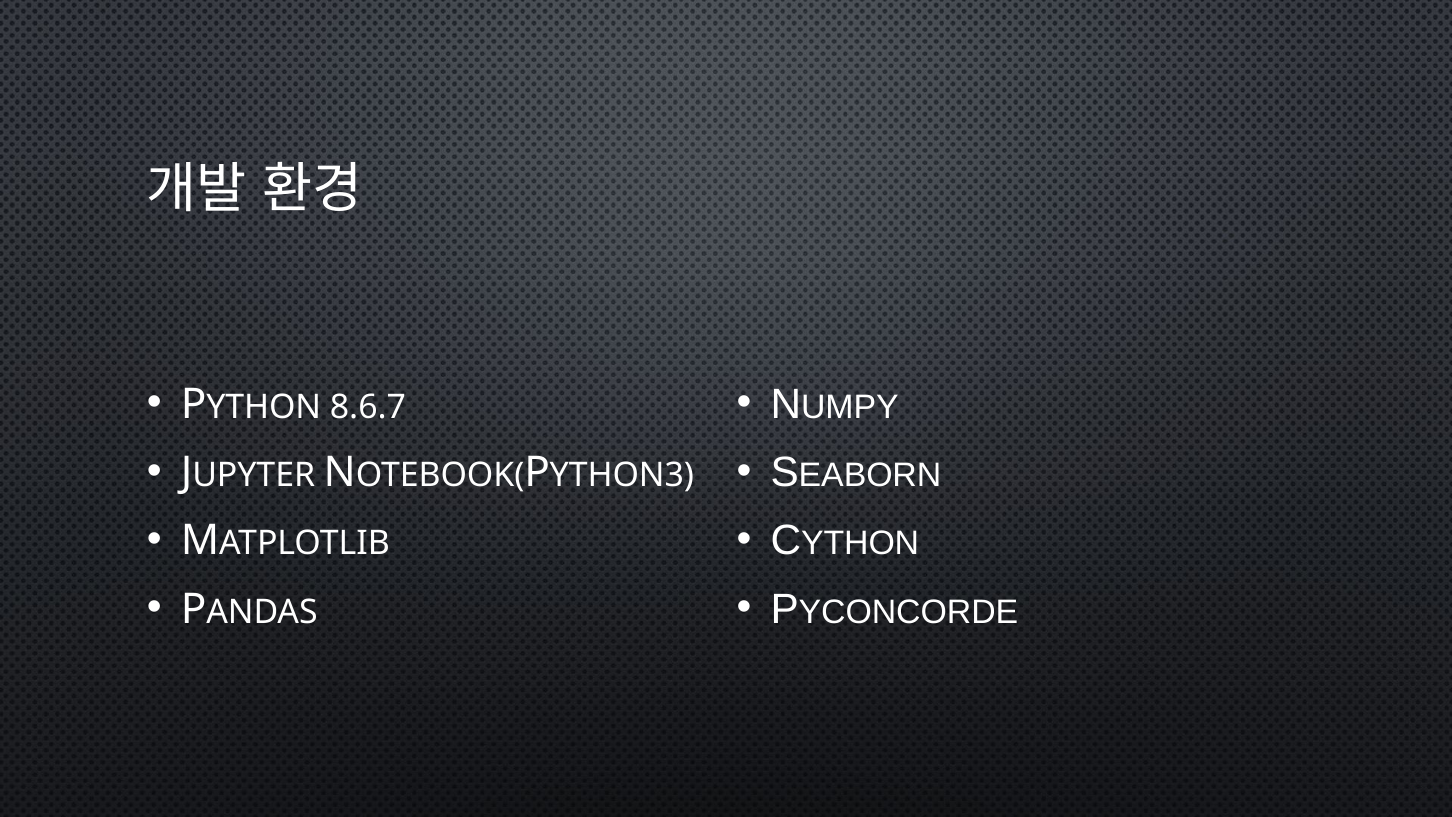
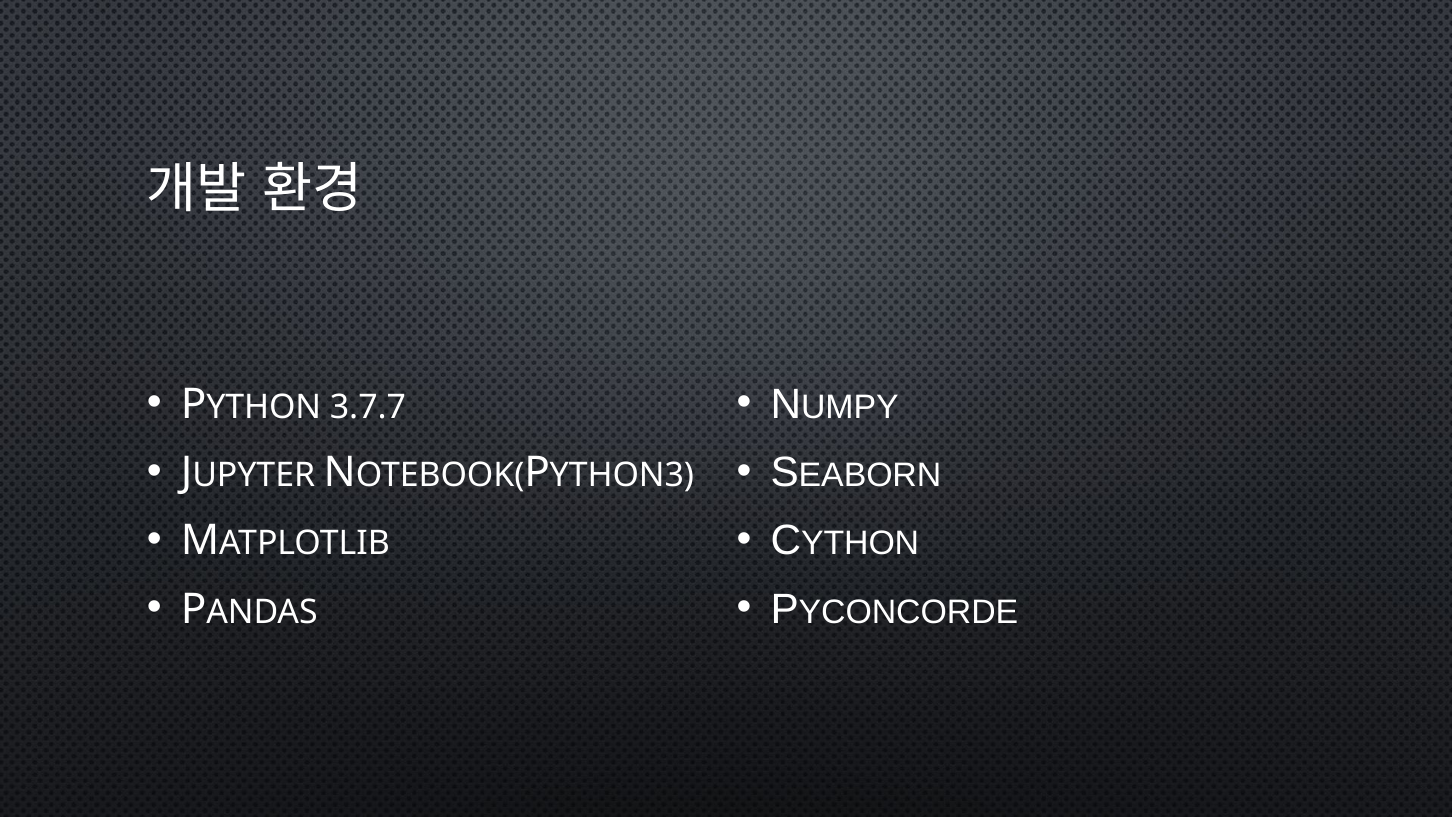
8.6.7: 8.6.7 -> 3.7.7 (368, 407)
